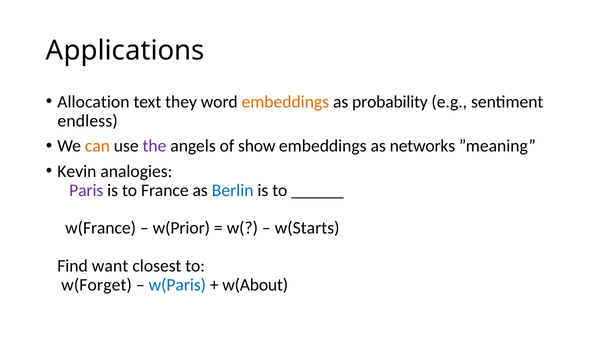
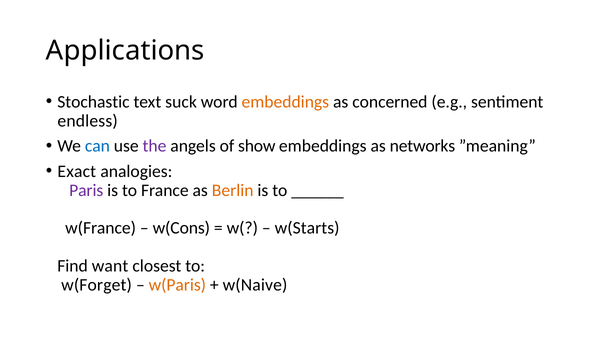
Allocation: Allocation -> Stochastic (93, 102)
they: they -> suck (181, 102)
probability: probability -> concerned (390, 102)
can colour: orange -> blue (97, 146)
Kevin: Kevin -> Exact (77, 171)
Berlin colour: blue -> orange (233, 190)
w(Prior: w(Prior -> w(Cons (181, 228)
w(Paris colour: blue -> orange (177, 285)
w(About: w(About -> w(Naive (255, 285)
